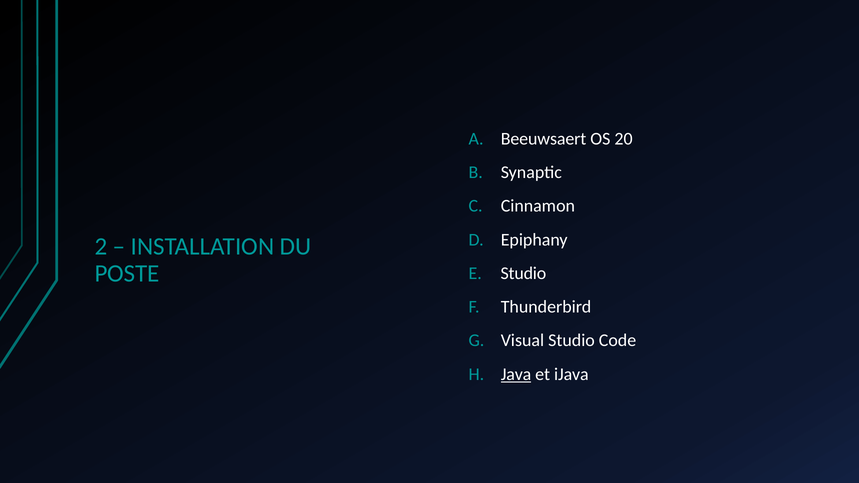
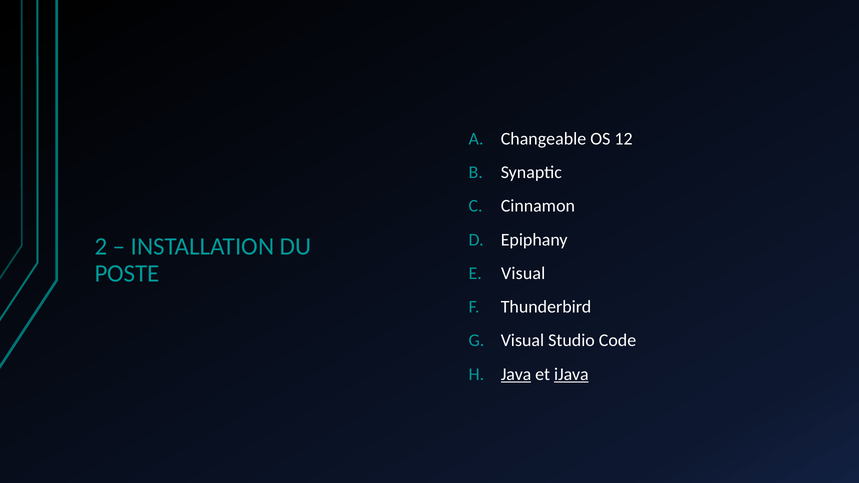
Beeuwsaert: Beeuwsaert -> Changeable (543, 139)
20: 20 -> 12 (624, 139)
Studio: Studio -> Visual (523, 273)
iJava underline: none -> present (571, 374)
